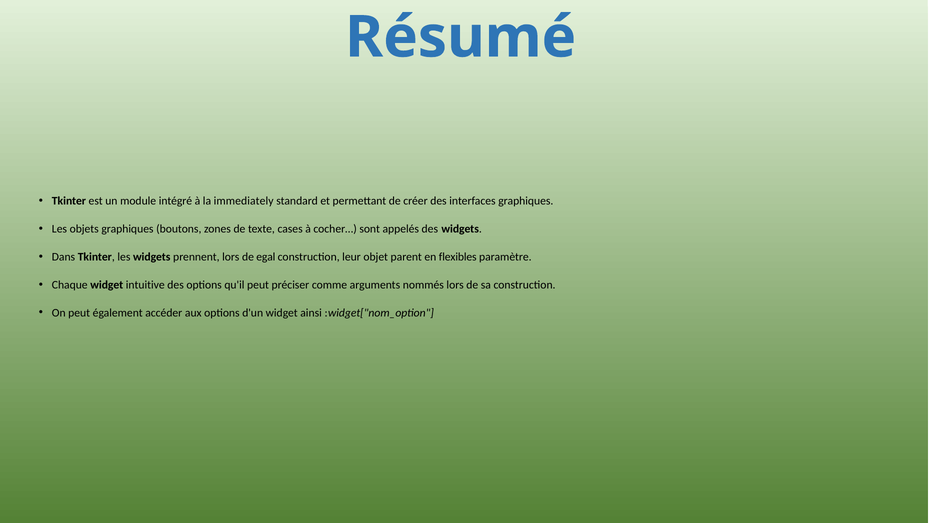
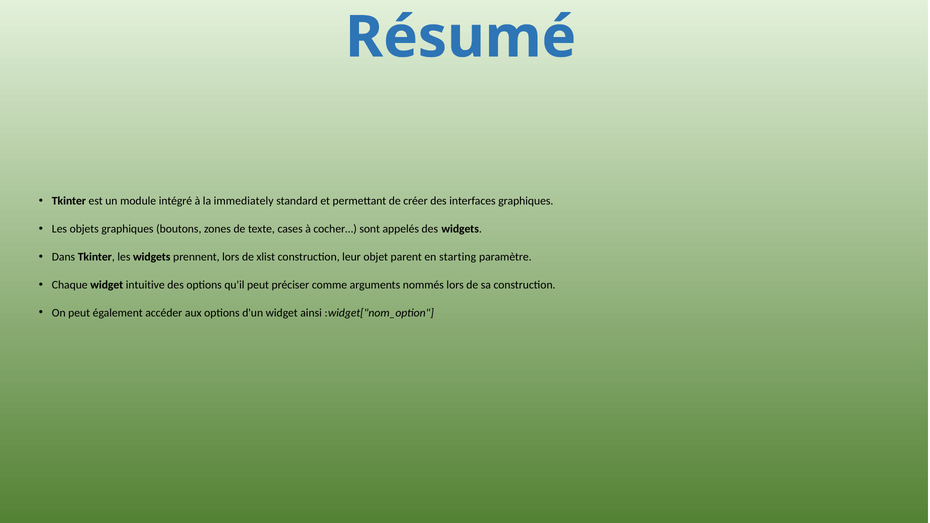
egal: egal -> xlist (266, 257)
flexibles: flexibles -> starting (458, 257)
